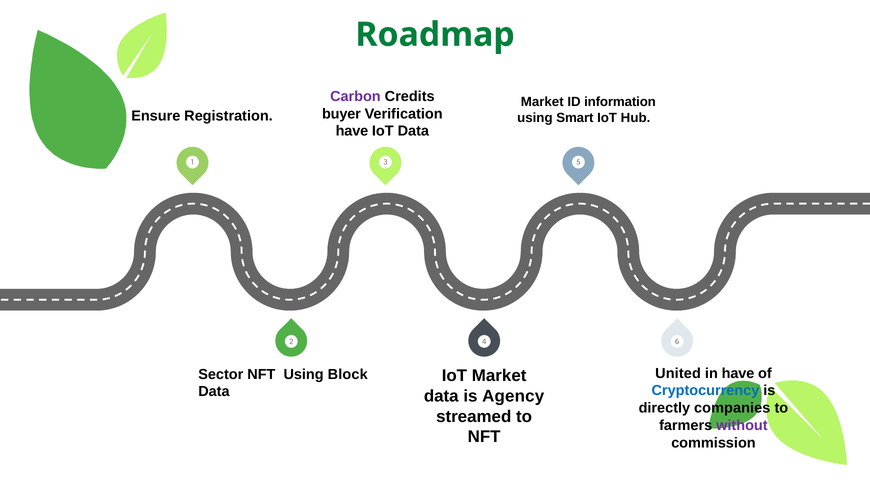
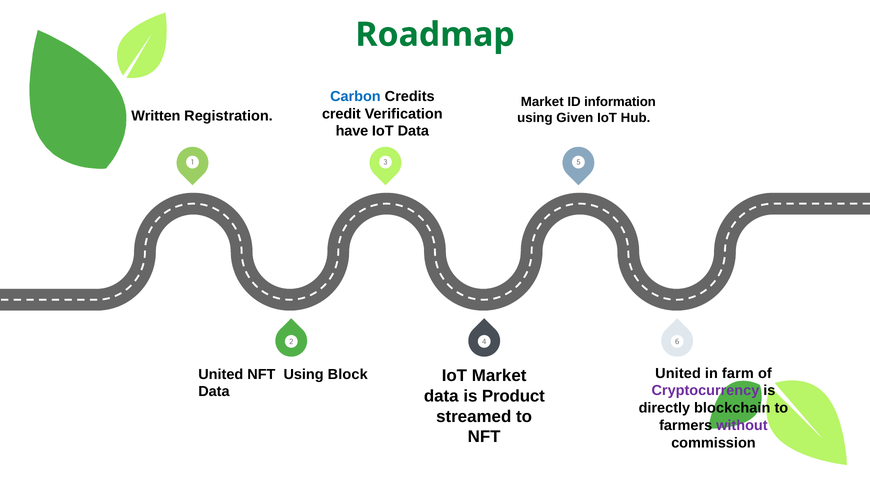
Carbon colour: purple -> blue (355, 96)
buyer: buyer -> credit (341, 114)
Ensure: Ensure -> Written (156, 116)
Smart: Smart -> Given (575, 118)
in have: have -> farm (738, 374)
Sector: Sector -> United (221, 375)
Cryptocurrency colour: blue -> purple (705, 391)
Agency: Agency -> Product (513, 397)
companies: companies -> blockchain (732, 408)
